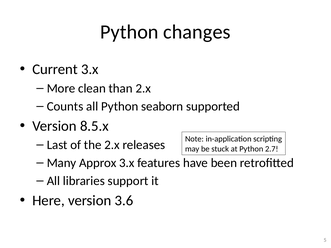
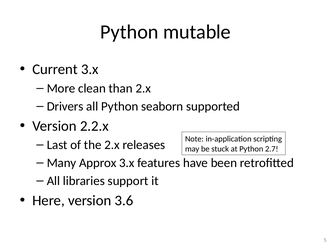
changes: changes -> mutable (197, 32)
Counts: Counts -> Drivers (65, 106)
8.5.x: 8.5.x -> 2.2.x (94, 126)
